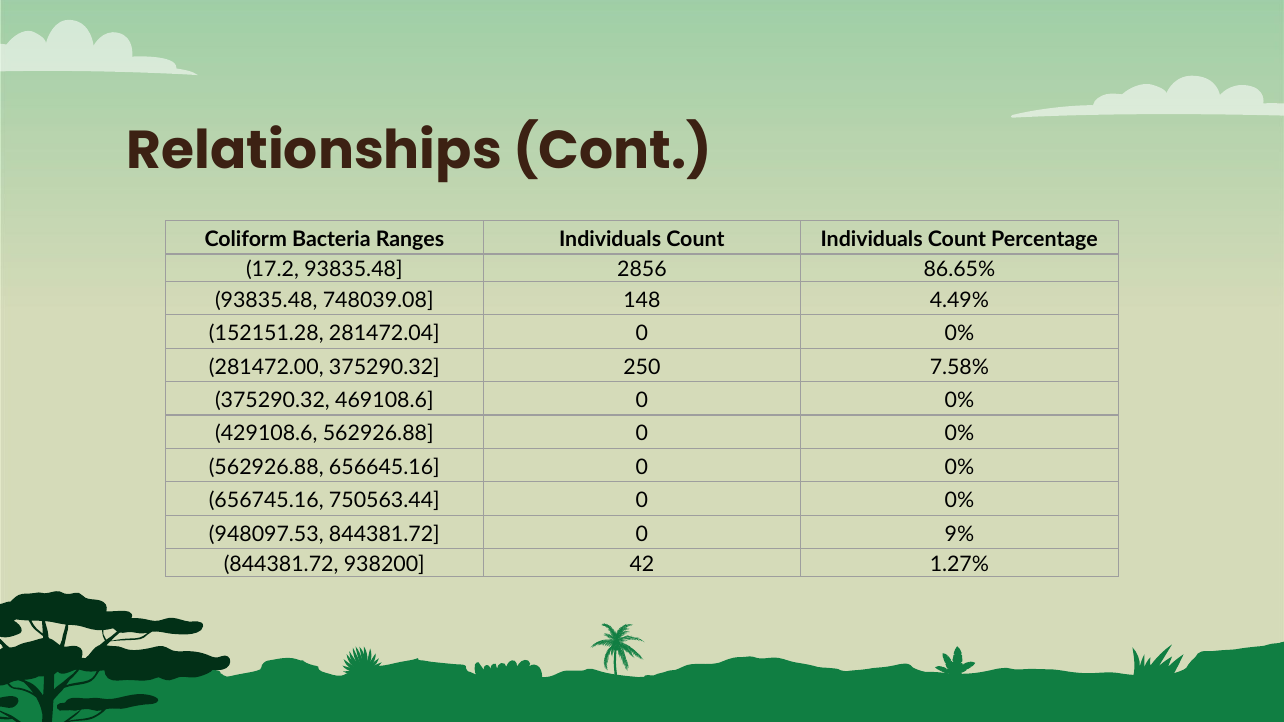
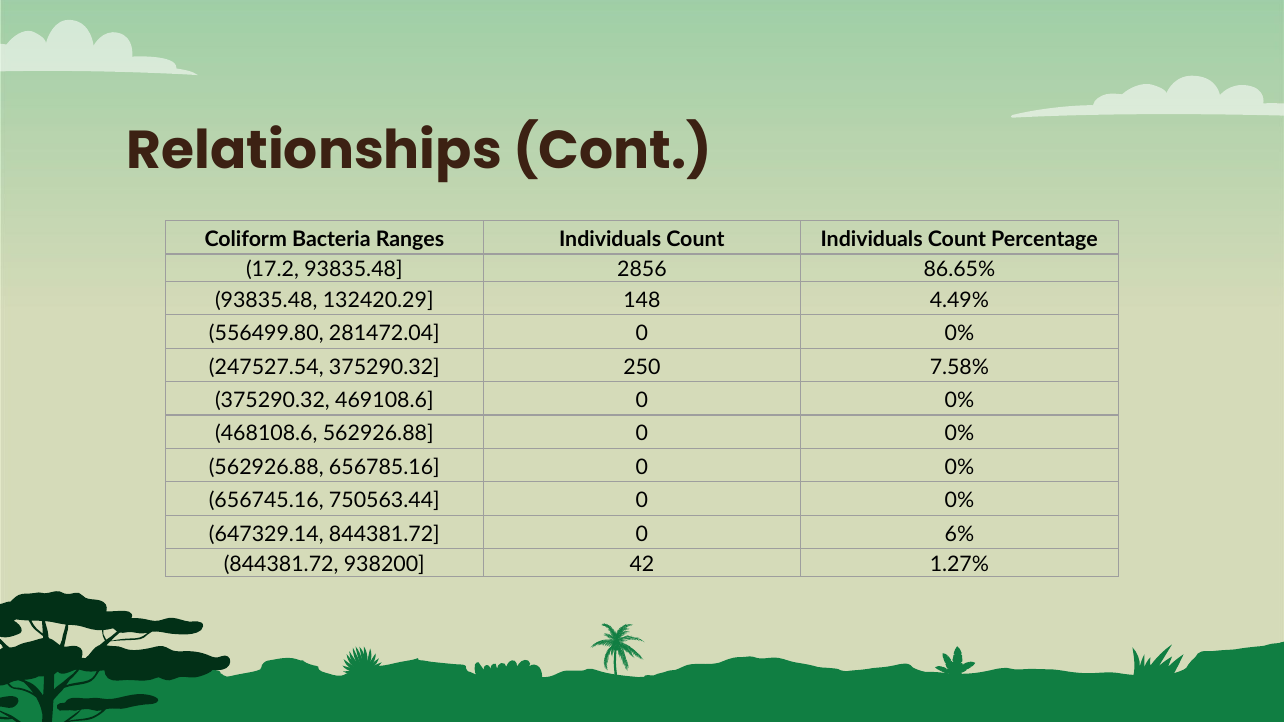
748039.08: 748039.08 -> 132420.29 (378, 300)
152151.28: 152151.28 -> 556499.80 (266, 334)
281472.00: 281472.00 -> 247527.54 (266, 367)
429108.6: 429108.6 -> 468108.6 (266, 434)
656645.16: 656645.16 -> 656785.16 (384, 468)
948097.53: 948097.53 -> 647329.14 (266, 534)
9%: 9% -> 6% (959, 534)
